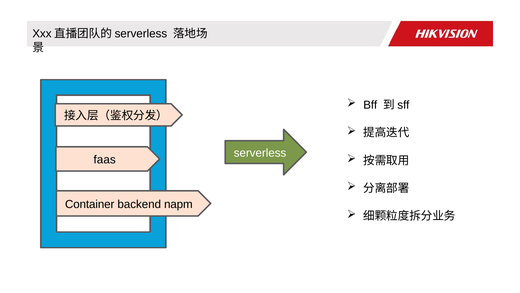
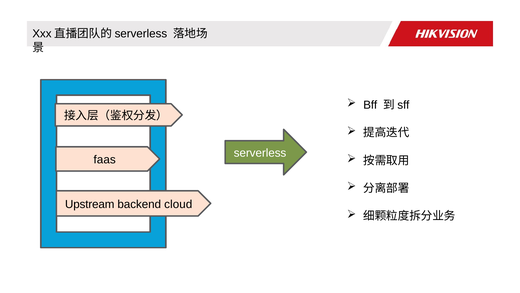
Container: Container -> Upstream (90, 204)
napm: napm -> cloud (178, 204)
